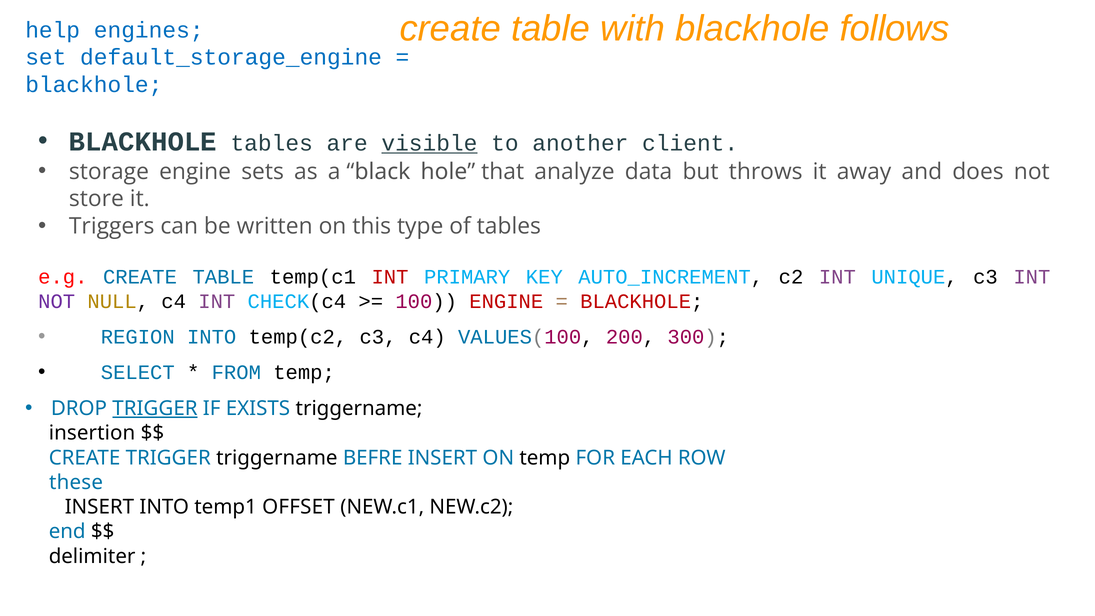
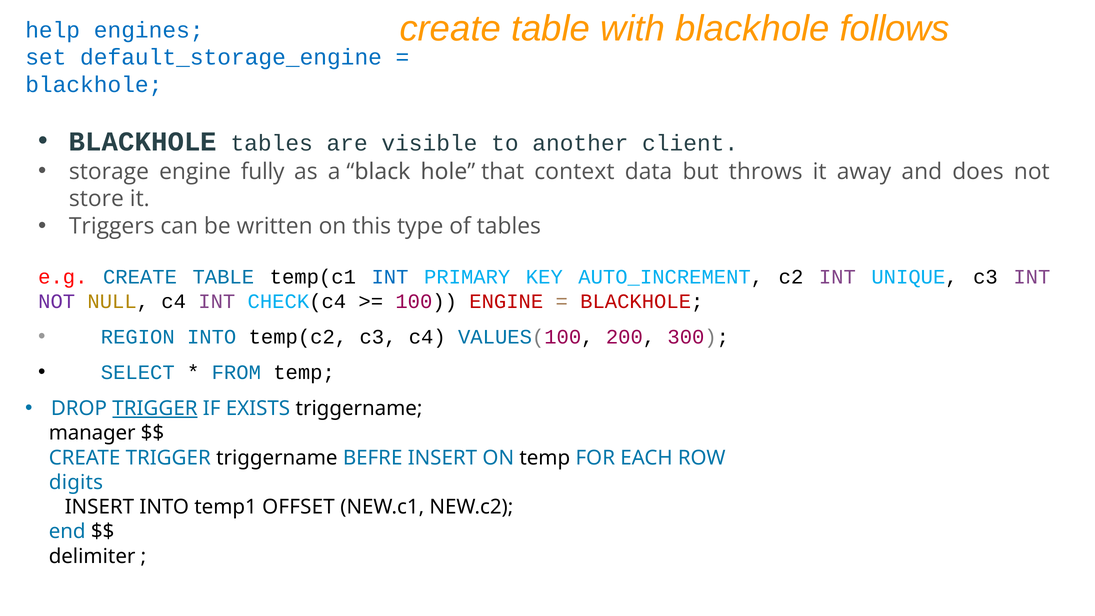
visible underline: present -> none (429, 143)
sets: sets -> fully (263, 171)
analyze: analyze -> context (574, 171)
INT colour: red -> blue (390, 277)
insertion: insertion -> manager (92, 433)
these: these -> digits (76, 482)
